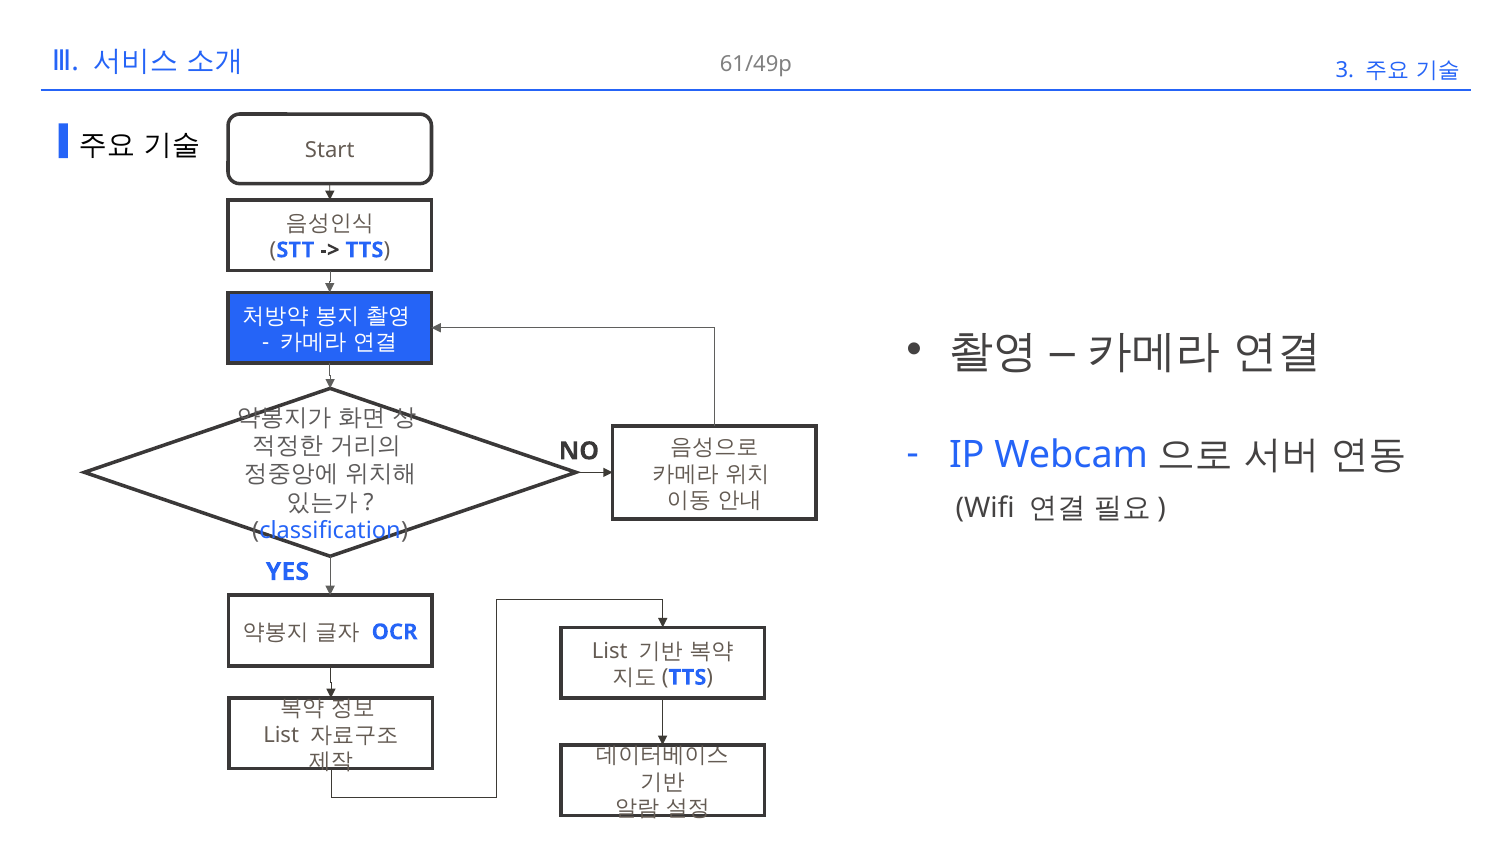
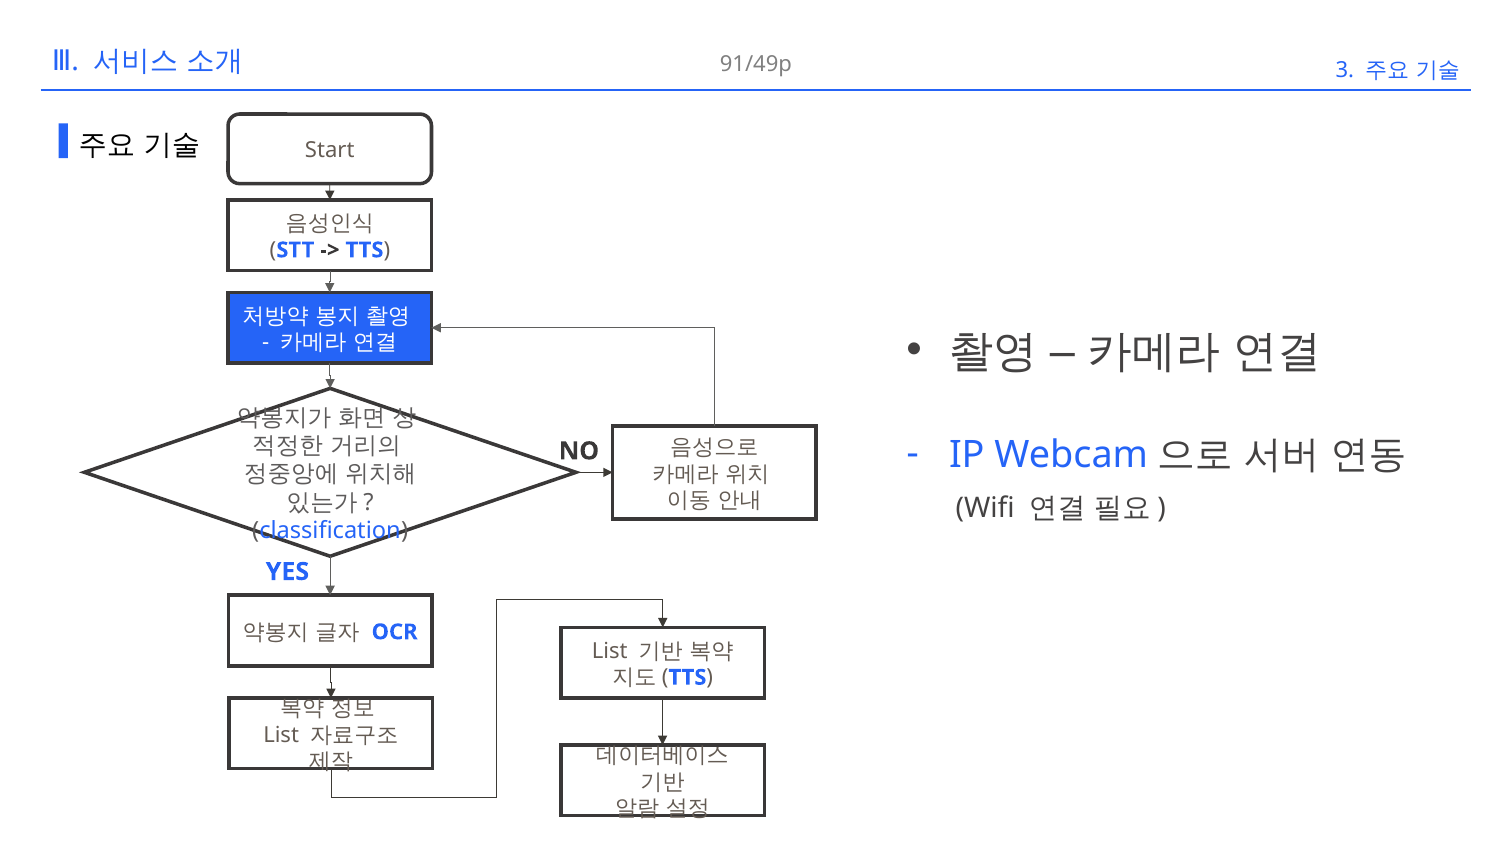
61/49p: 61/49p -> 91/49p (756, 64)
